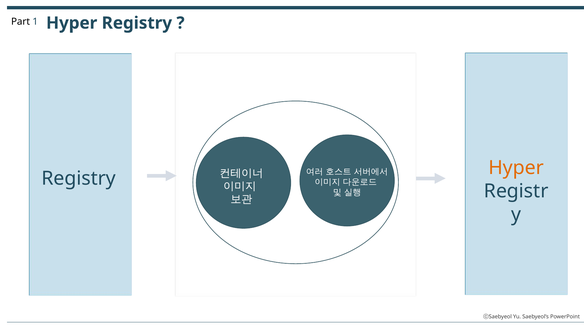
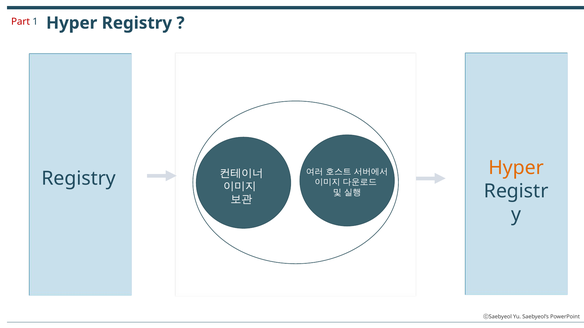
Part colour: black -> red (21, 22)
